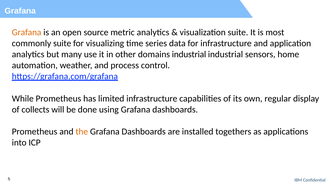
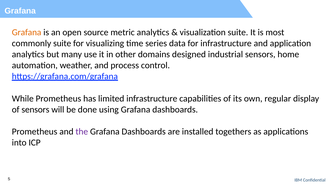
domains industrial: industrial -> designed (189, 54)
of collects: collects -> sensors (35, 110)
the colour: orange -> purple (82, 132)
